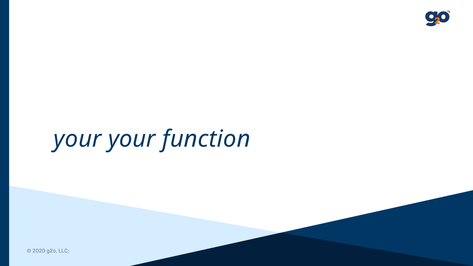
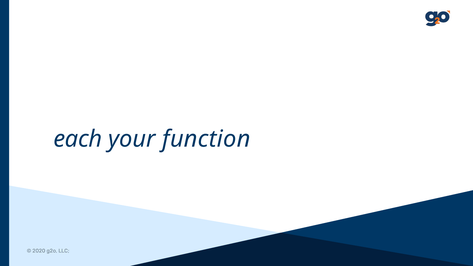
your: your -> each (78, 139)
